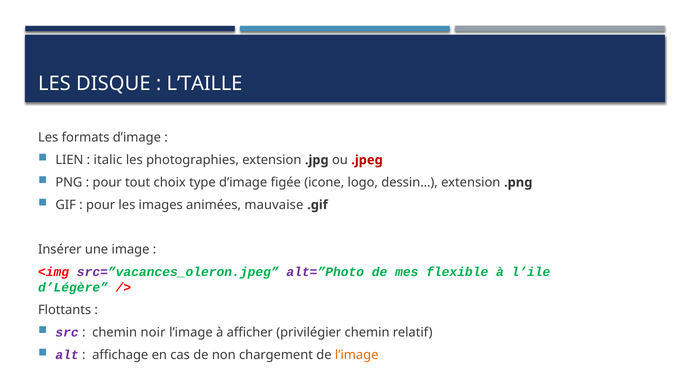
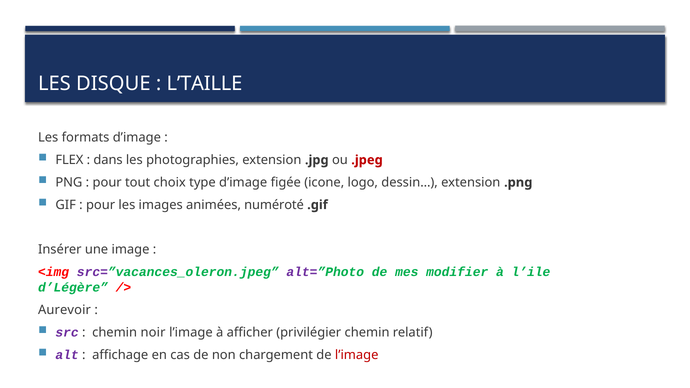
LIEN: LIEN -> FLEX (69, 160)
italic: italic -> dans (108, 160)
mauvaise: mauvaise -> numéroté (274, 205)
flexible: flexible -> modifier (457, 272)
Flottants: Flottants -> Aurevoir (65, 310)
l’image colour: orange -> red (357, 355)
